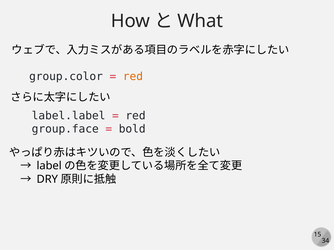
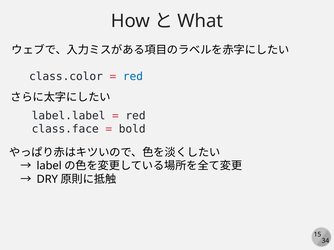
group.color: group.color -> class.color (66, 76)
red colour: orange -> blue (133, 76)
group.face: group.face -> class.face (65, 129)
